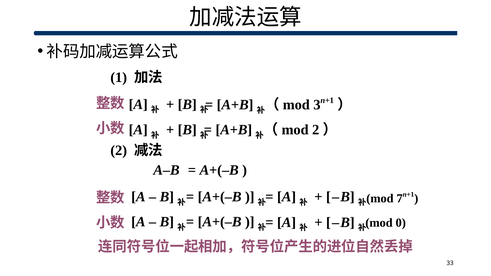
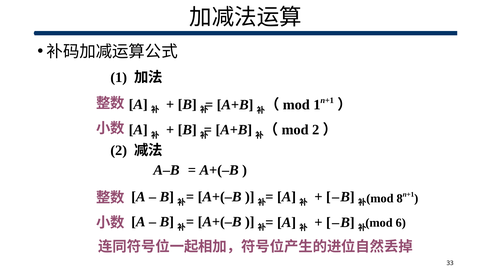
mod 3: 3 -> 1 (317, 105)
7: 7 -> 8 (400, 198)
0: 0 -> 6 (401, 223)
